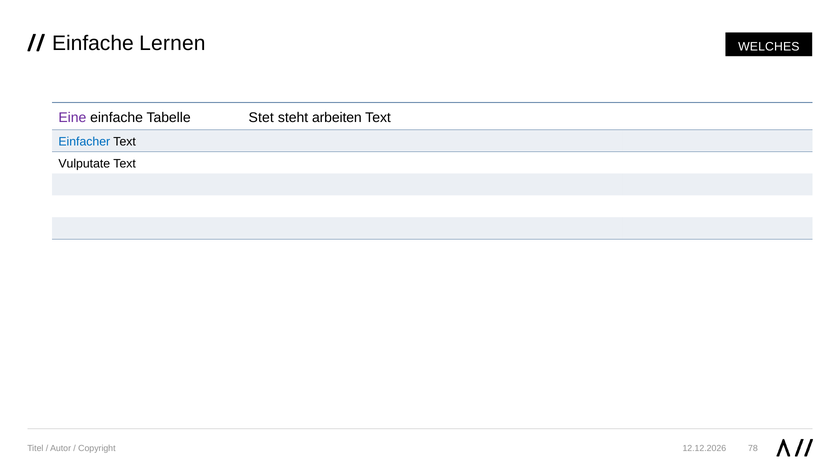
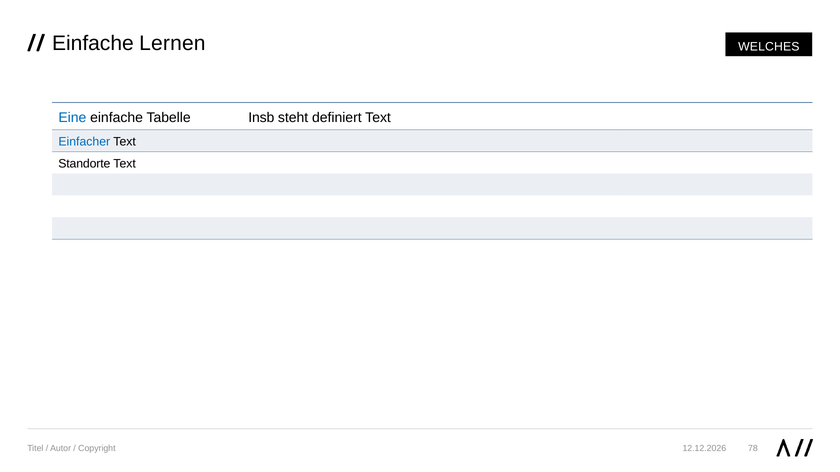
Eine colour: purple -> blue (72, 118)
Stet: Stet -> Insb (261, 118)
arbeiten: arbeiten -> definiert (337, 118)
Vulputate: Vulputate -> Standorte (84, 164)
